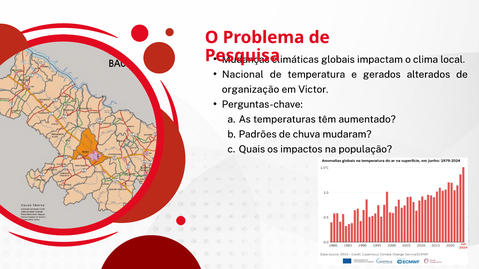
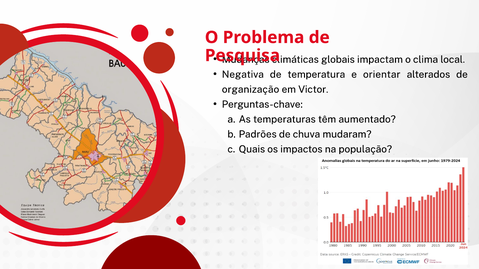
Nacional: Nacional -> Negativa (243, 75)
gerados: gerados -> orientar (382, 75)
